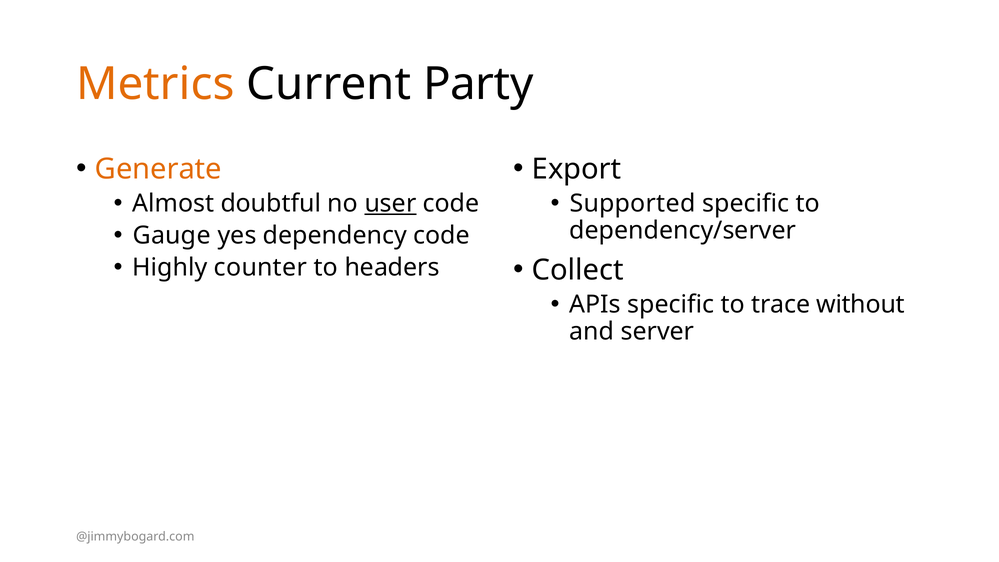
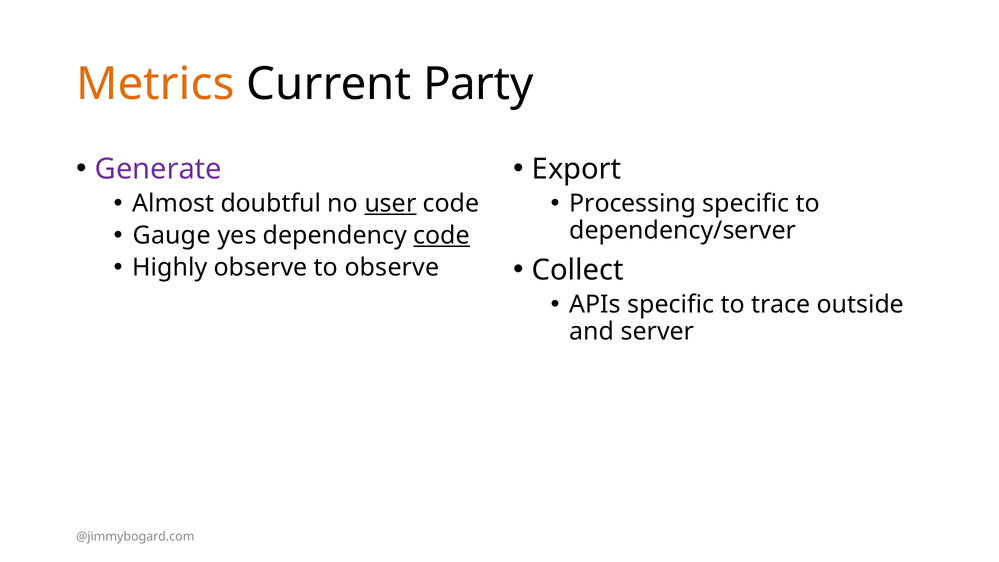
Generate colour: orange -> purple (158, 169)
Supported: Supported -> Processing (633, 203)
code underline: none -> present (442, 235)
Highly counter: counter -> observe (261, 268)
to headers: headers -> observe (392, 268)
without: without -> outside (860, 304)
